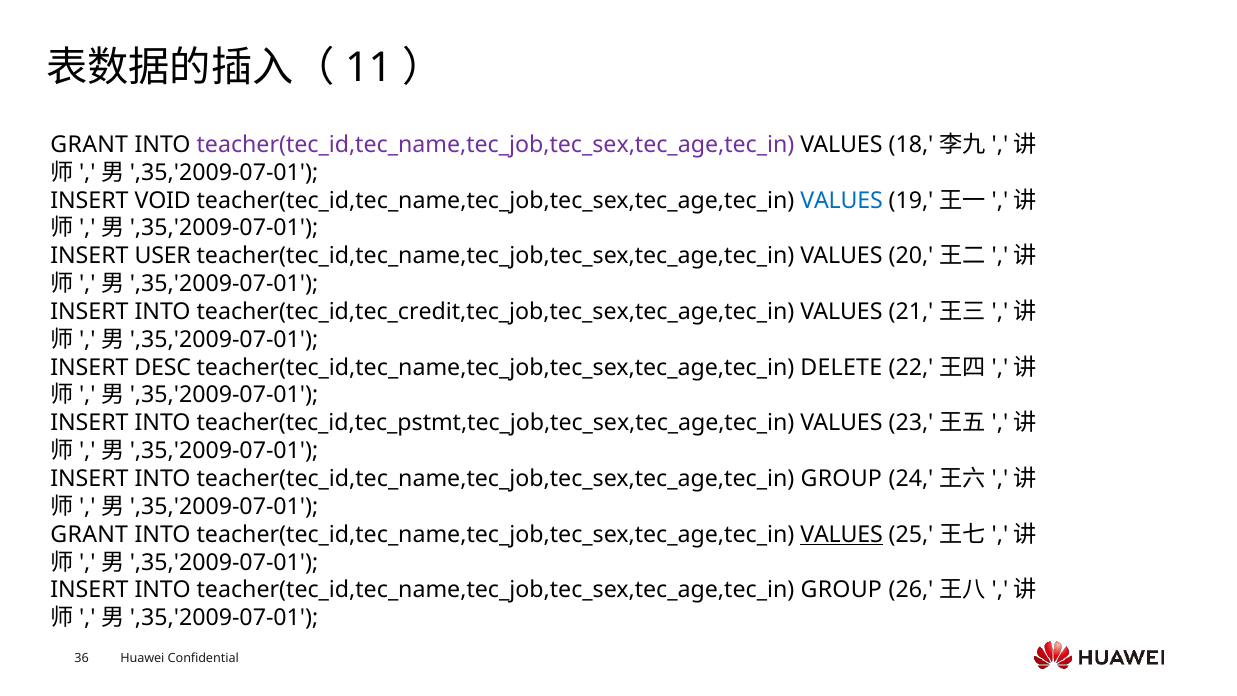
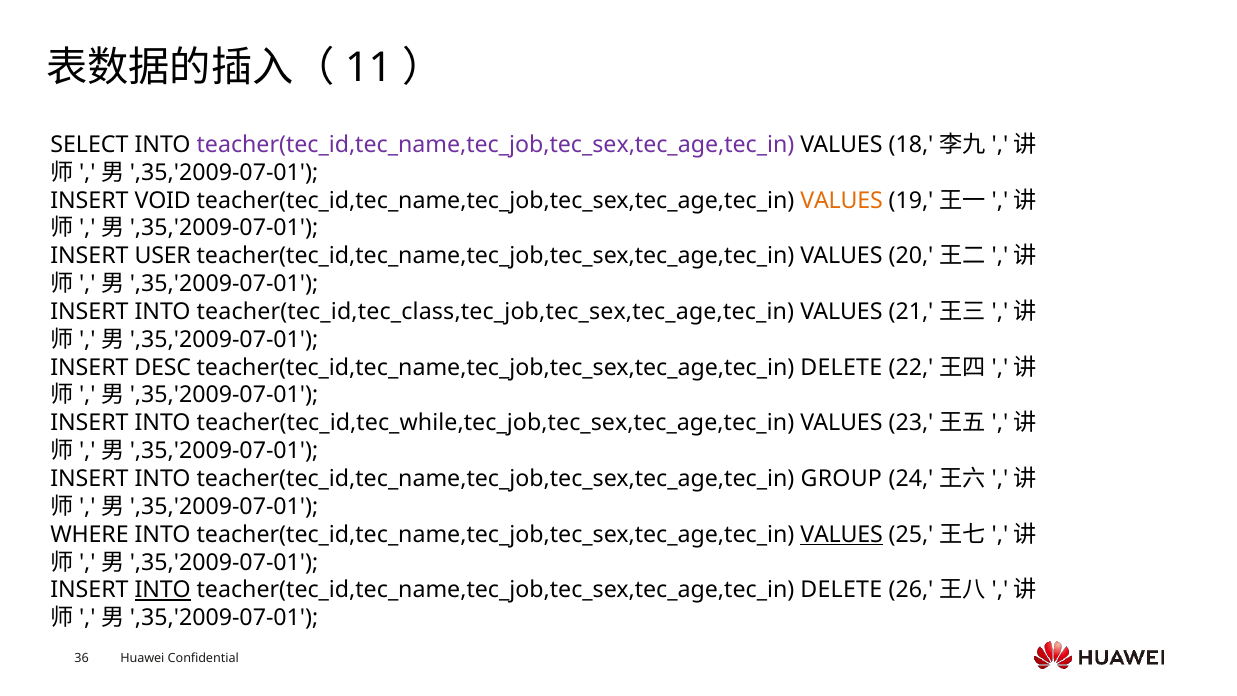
GRANT: GRANT -> SELECT (89, 145)
VALUES colour: blue -> orange (842, 200)
teacher(tec_id,tec_credit,tec_job,tec_sex,tec_age,tec_in: teacher(tec_id,tec_credit,tec_job,tec_sex,tec_age,tec_in -> teacher(tec_id,tec_class,tec_job,tec_sex,tec_age,tec_in (495, 312)
teacher(tec_id,tec_pstmt,tec_job,tec_sex,tec_age,tec_in: teacher(tec_id,tec_pstmt,tec_job,tec_sex,tec_age,tec_in -> teacher(tec_id,tec_while,tec_job,tec_sex,tec_age,tec_in (495, 423)
GRANT: GRANT -> WHERE (89, 534)
INTO underline: none -> present (163, 590)
GROUP: GROUP -> DELETE (841, 590)
